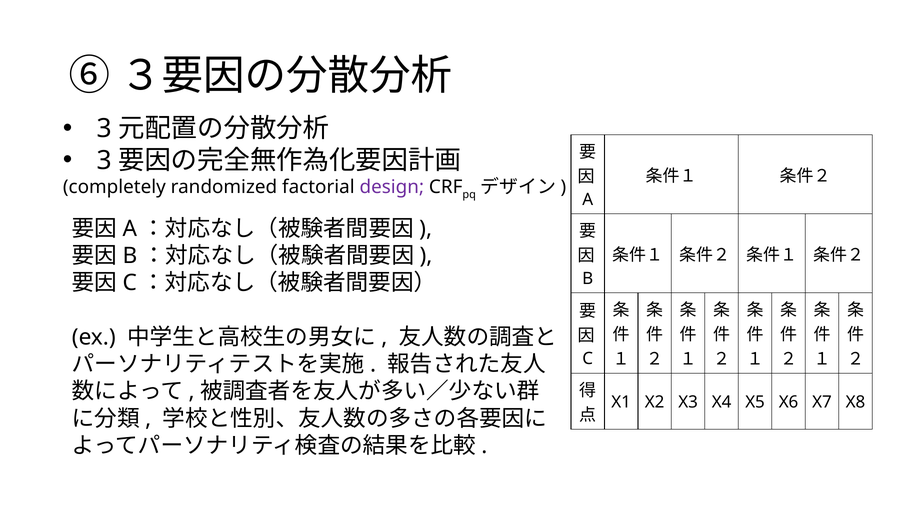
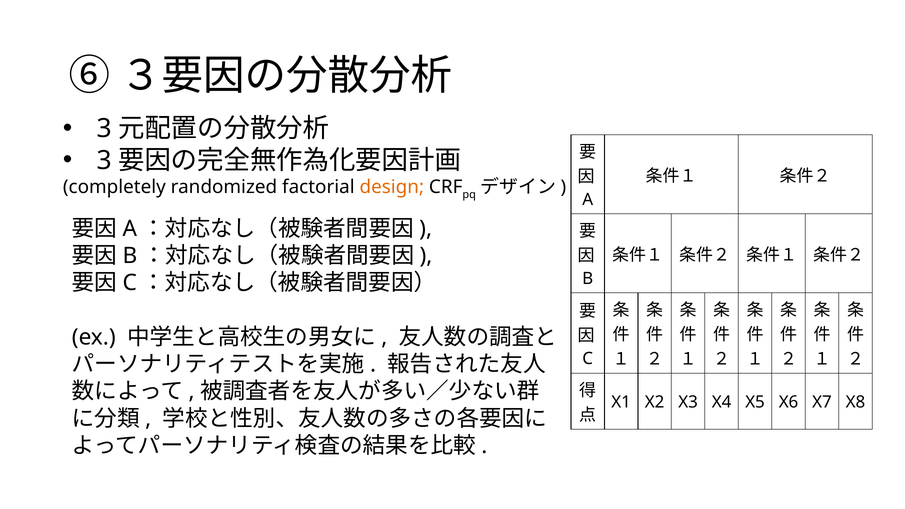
design colour: purple -> orange (392, 187)
